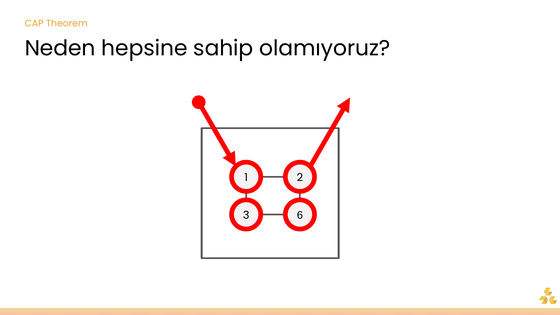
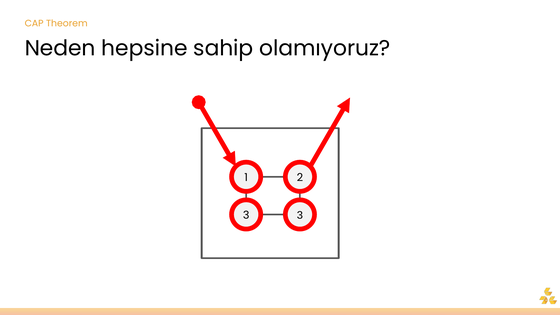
3 6: 6 -> 3 (300, 215)
